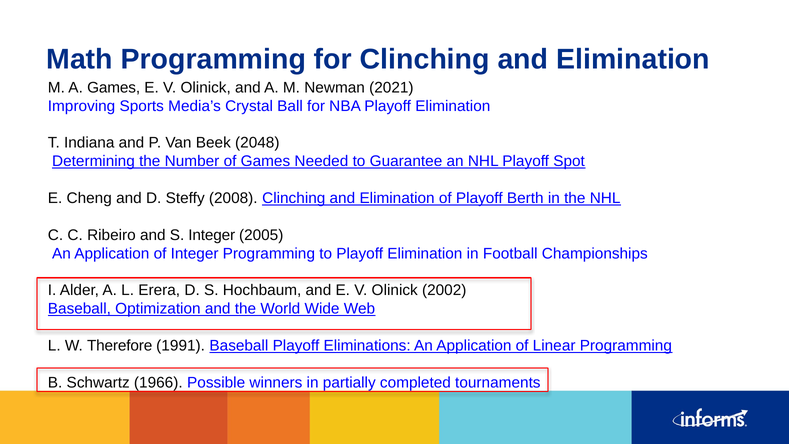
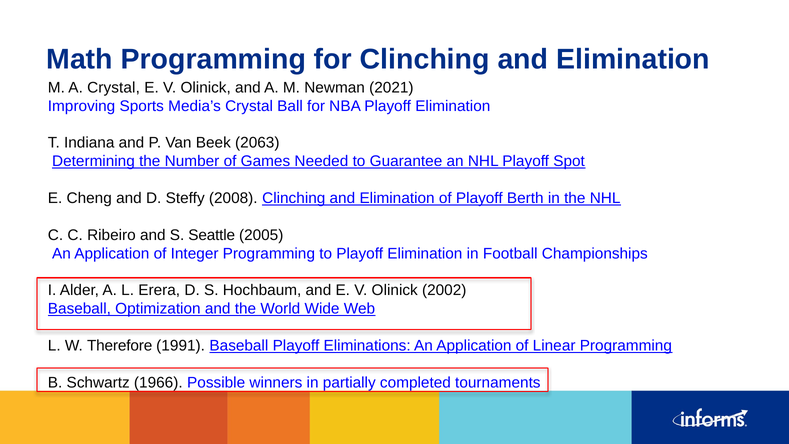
A Games: Games -> Crystal (114, 88)
2048: 2048 -> 2063 (257, 143)
S Integer: Integer -> Seattle (212, 235)
